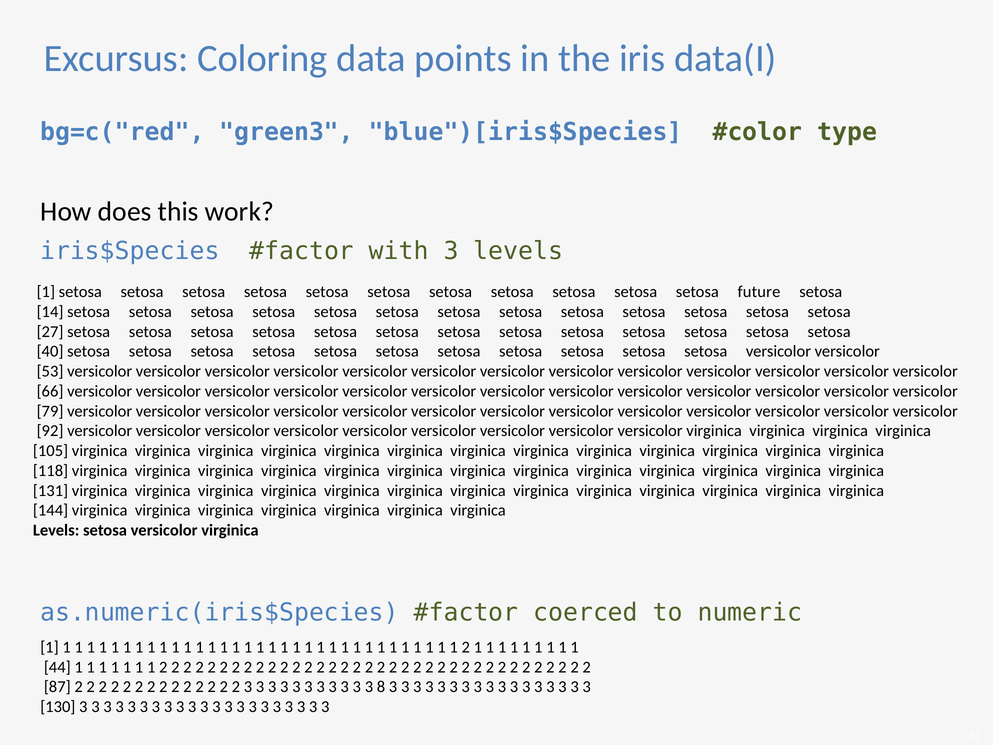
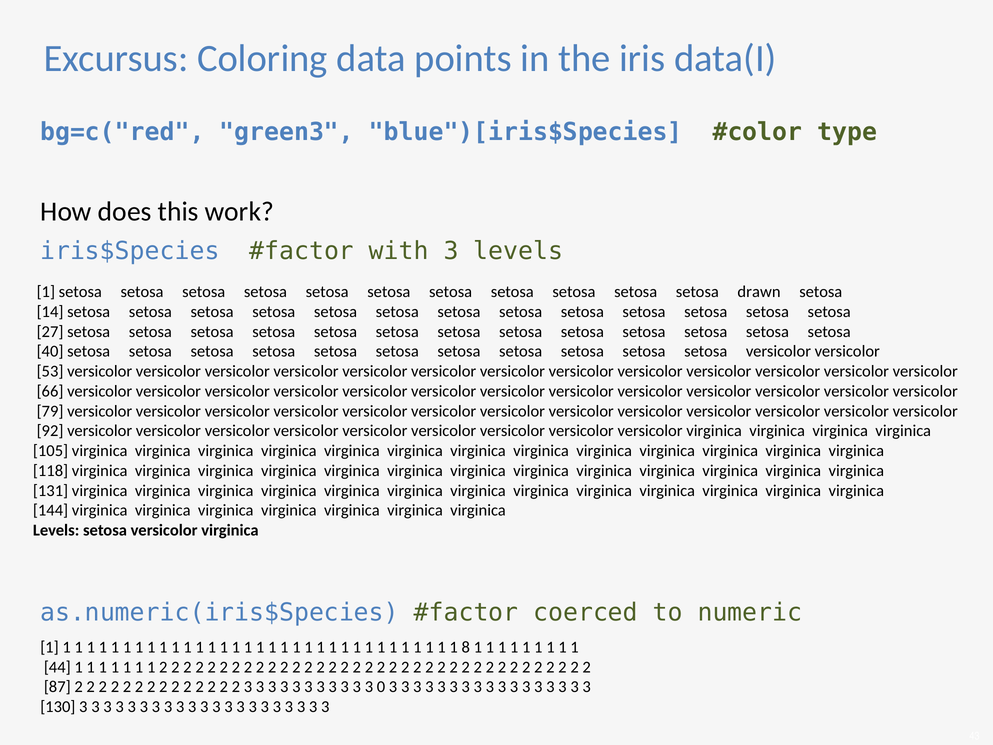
future: future -> drawn (759, 292)
2: 2 -> 8 (466, 647)
8: 8 -> 0 (381, 687)
